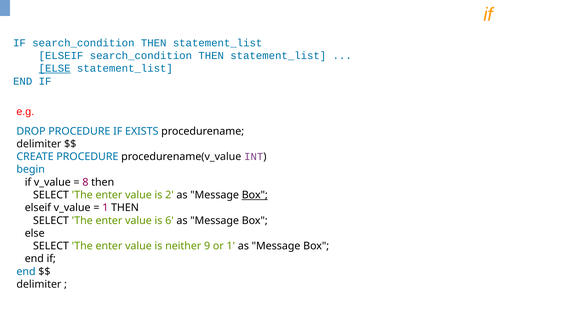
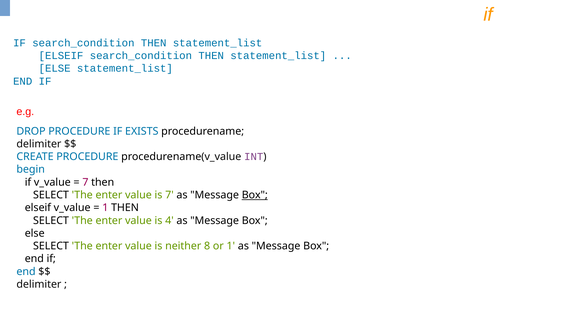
ELSE underline: present -> none (55, 69)
8: 8 -> 7 (85, 183)
is 2: 2 -> 7 (169, 195)
6: 6 -> 4 (169, 221)
9: 9 -> 8 (207, 246)
